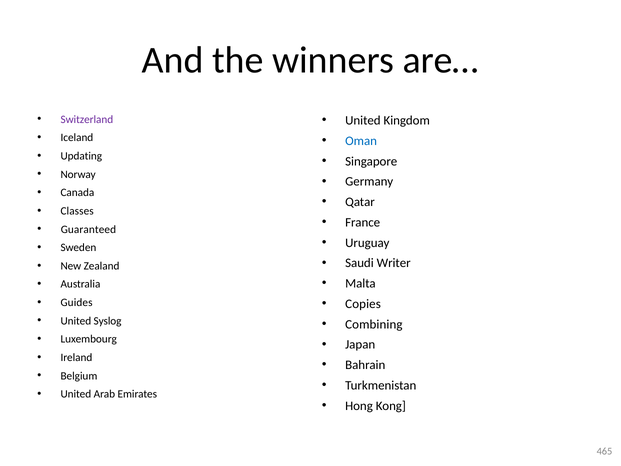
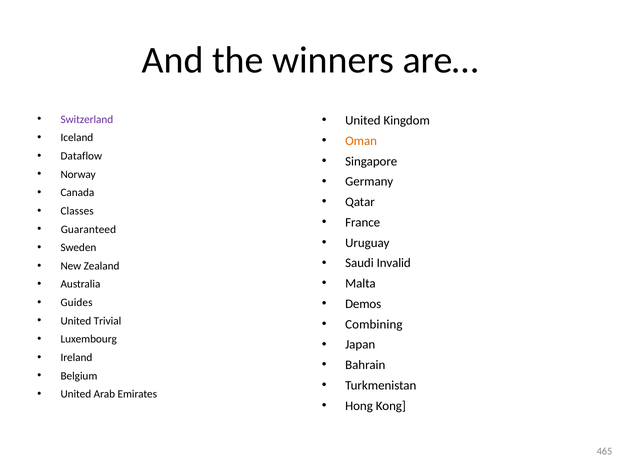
Oman colour: blue -> orange (361, 141)
Updating: Updating -> Dataflow (81, 156)
Writer: Writer -> Invalid (394, 263)
Copies: Copies -> Demos (363, 304)
Syslog: Syslog -> Trivial (107, 321)
